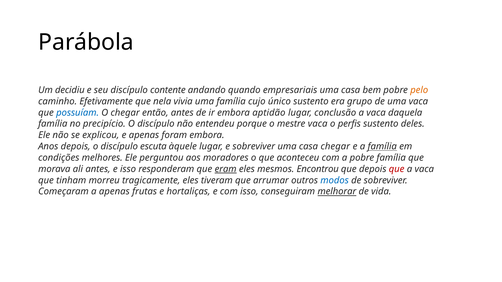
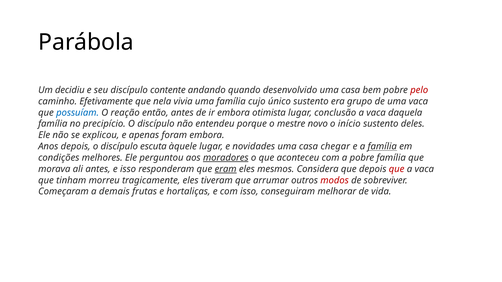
empresariais: empresariais -> desenvolvido (290, 90)
pelo colour: orange -> red (419, 90)
O chegar: chegar -> reação (125, 113)
aptidão: aptidão -> otimista (269, 113)
mestre vaca: vaca -> novo (318, 124)
perfis: perfis -> início (349, 124)
e sobreviver: sobreviver -> novidades (254, 147)
moradores underline: none -> present (226, 158)
Encontrou: Encontrou -> Considera (318, 169)
modos colour: blue -> red (335, 180)
a apenas: apenas -> demais (114, 192)
melhorar underline: present -> none (337, 192)
